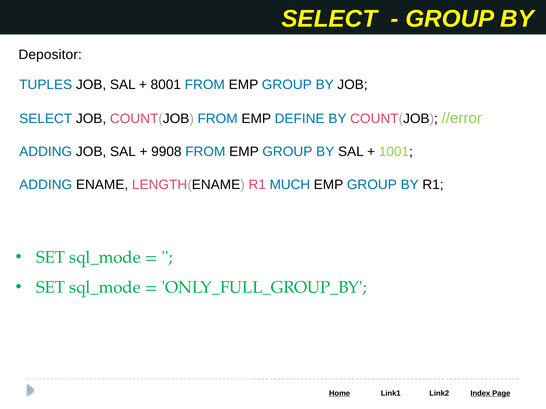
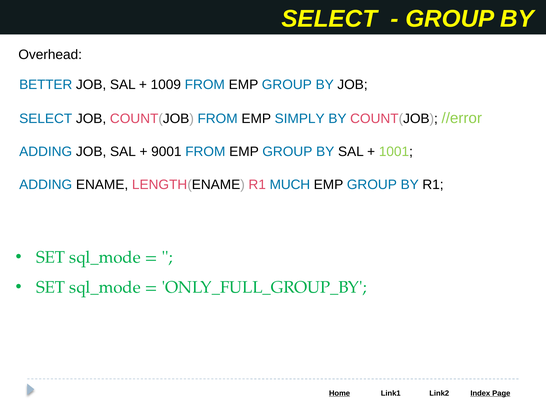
Depositor: Depositor -> Overhead (50, 55)
TUPLES: TUPLES -> BETTER (46, 85)
8001: 8001 -> 1009 (166, 85)
DEFINE: DEFINE -> SIMPLY (300, 119)
9908: 9908 -> 9001 (166, 152)
